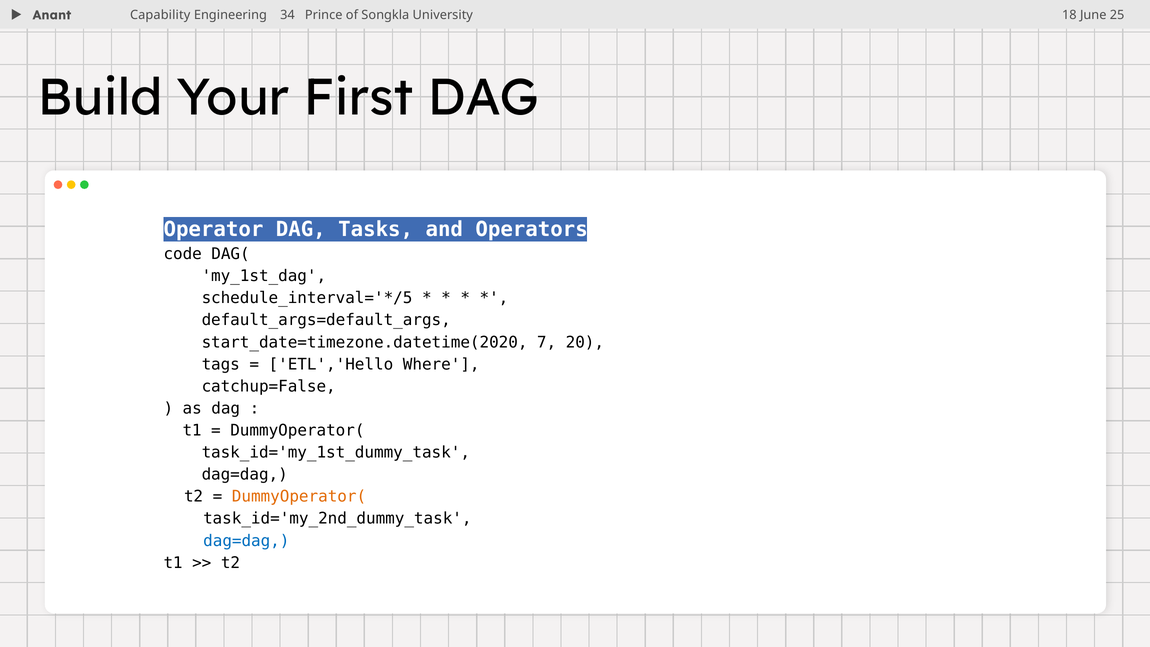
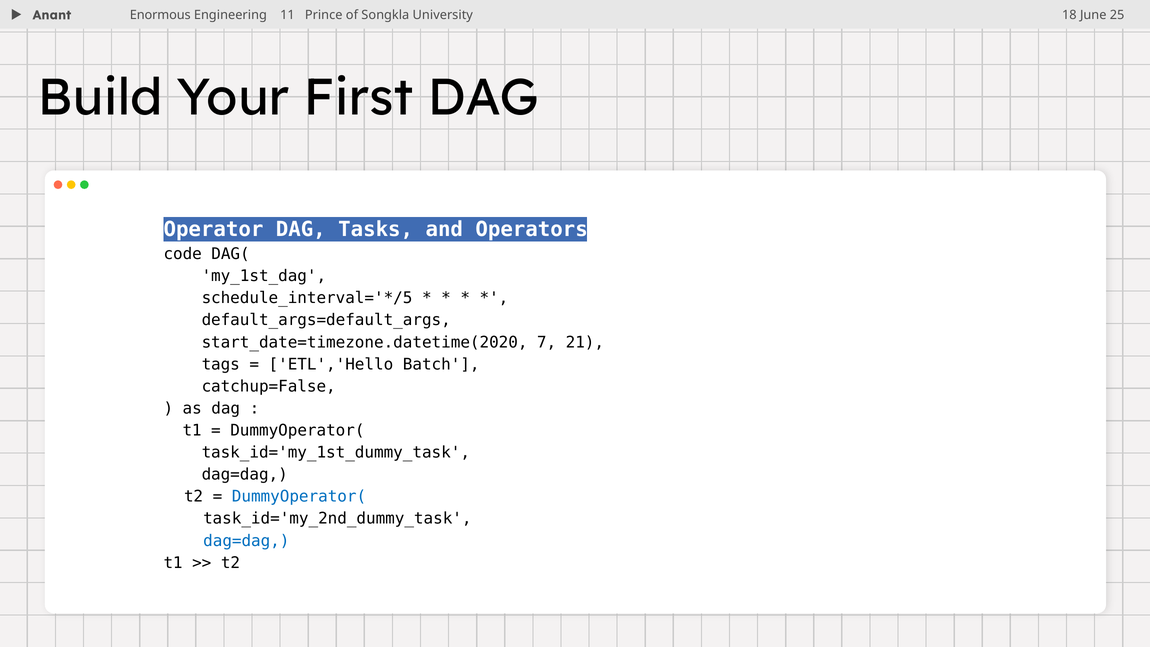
Capability: Capability -> Enormous (160, 15)
34: 34 -> 11 (287, 15)
20: 20 -> 21 (585, 342)
Where: Where -> Batch (441, 364)
DummyOperator( colour: orange -> blue (299, 497)
